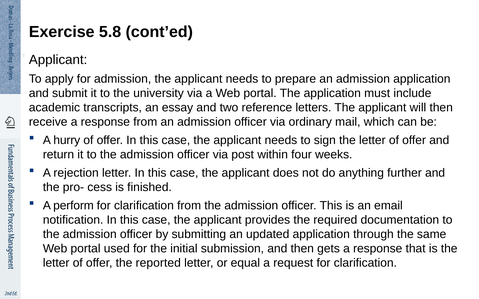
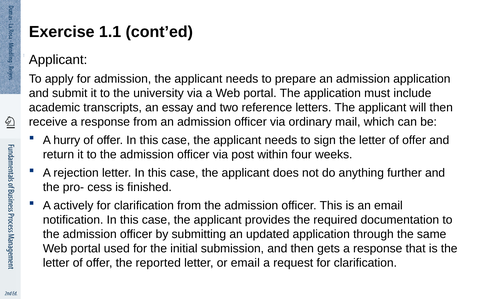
5.8: 5.8 -> 1.1 (110, 32)
perform: perform -> actively (73, 206)
or equal: equal -> email (245, 263)
